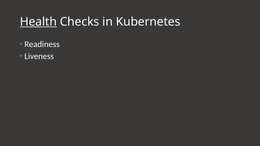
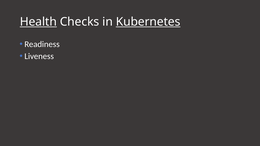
Kubernetes underline: none -> present (148, 22)
